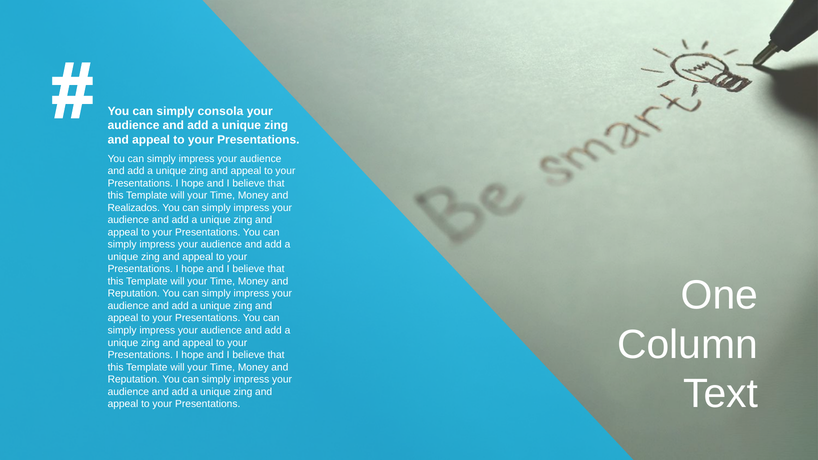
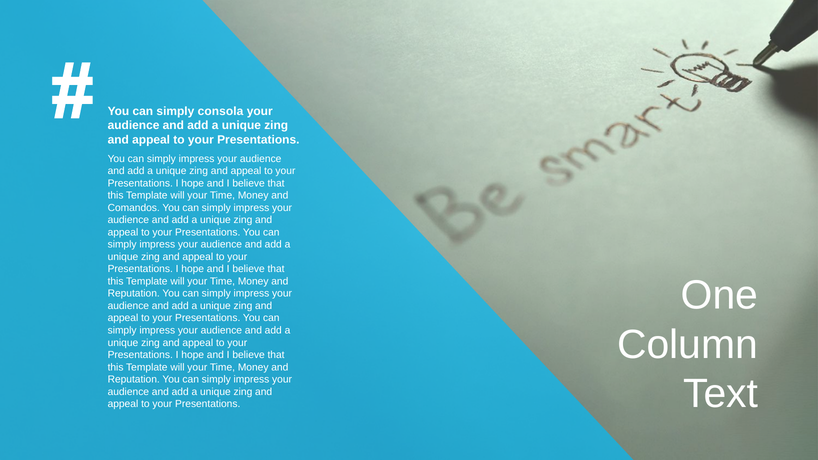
Realizados: Realizados -> Comandos (134, 208)
